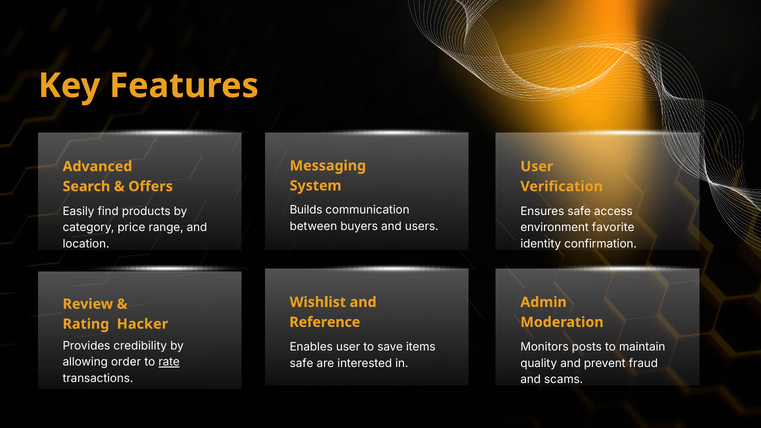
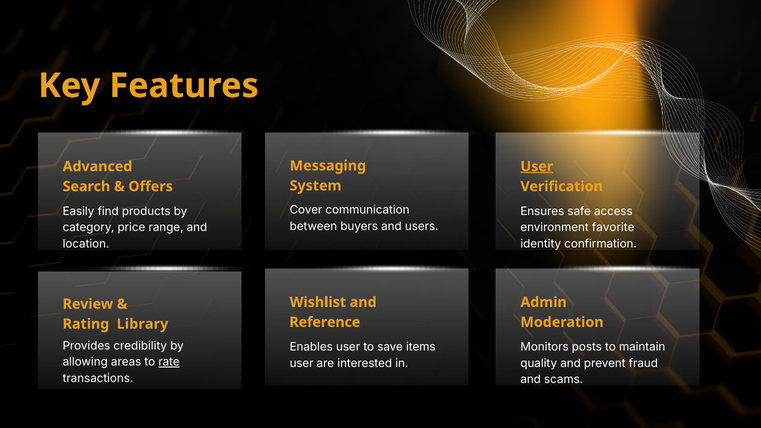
User underline: none -> present (537, 167)
Builds: Builds -> Cover (306, 210)
Hacker: Hacker -> Library (142, 324)
order: order -> areas (126, 362)
safe: safe -> user (302, 363)
